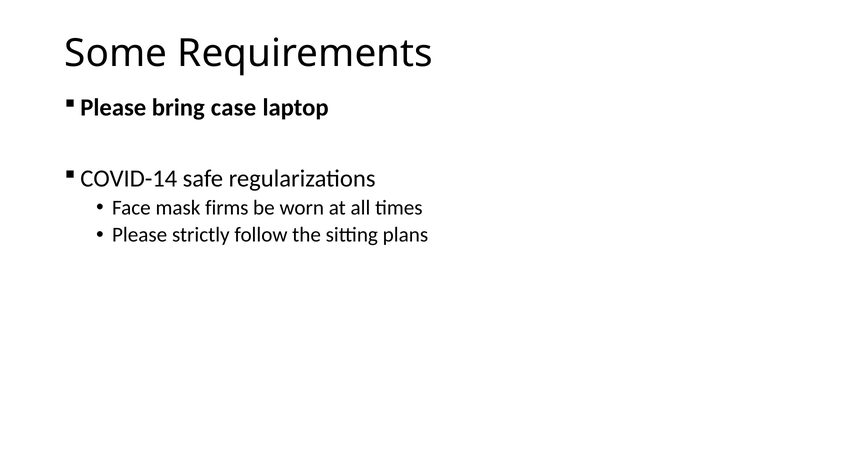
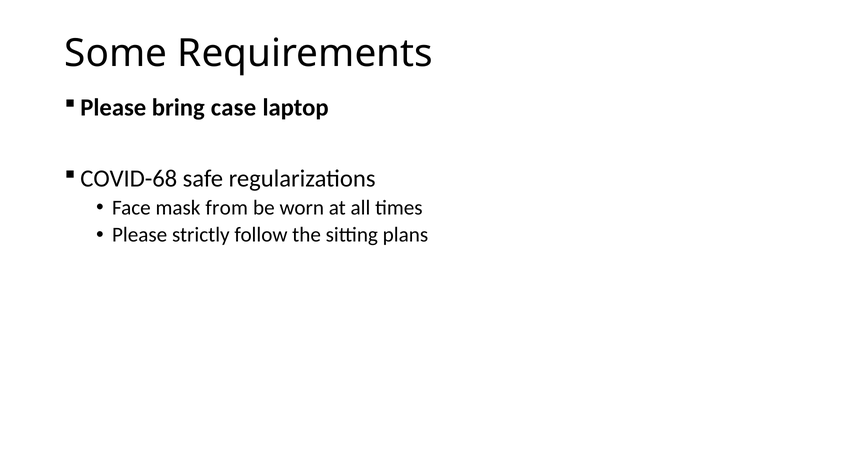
COVID-14: COVID-14 -> COVID-68 (129, 178)
firms: firms -> from (227, 208)
